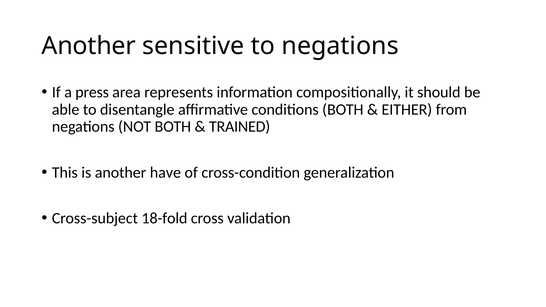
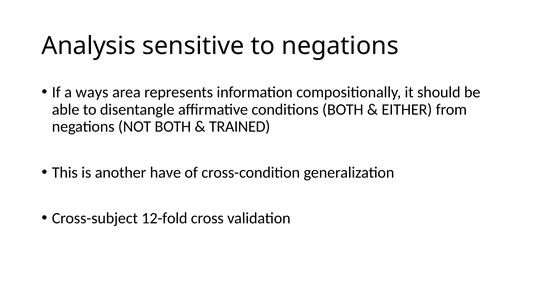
Another: Another -> Analysis (89, 46)
press: press -> ways (92, 92)
18-fold: 18-fold -> 12-fold (164, 218)
